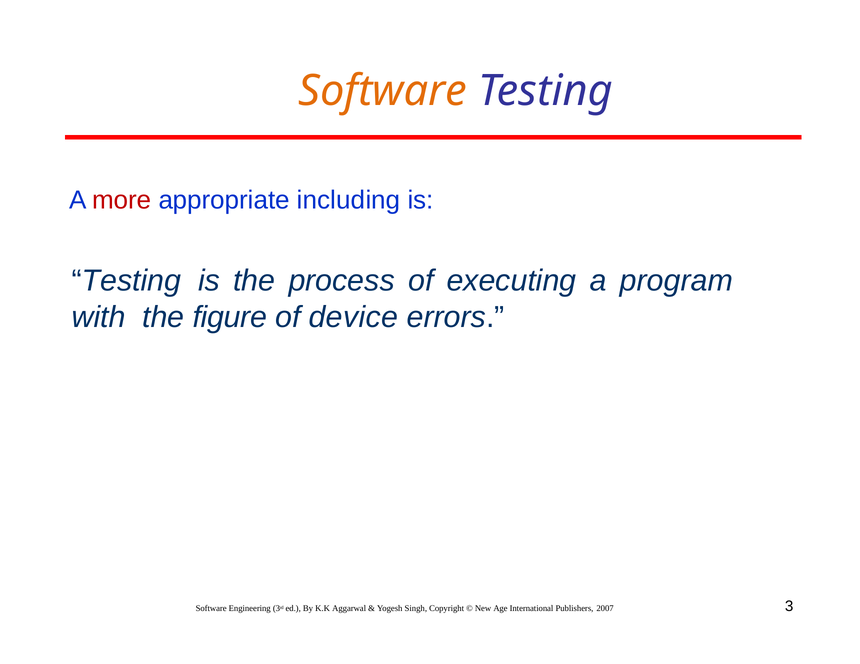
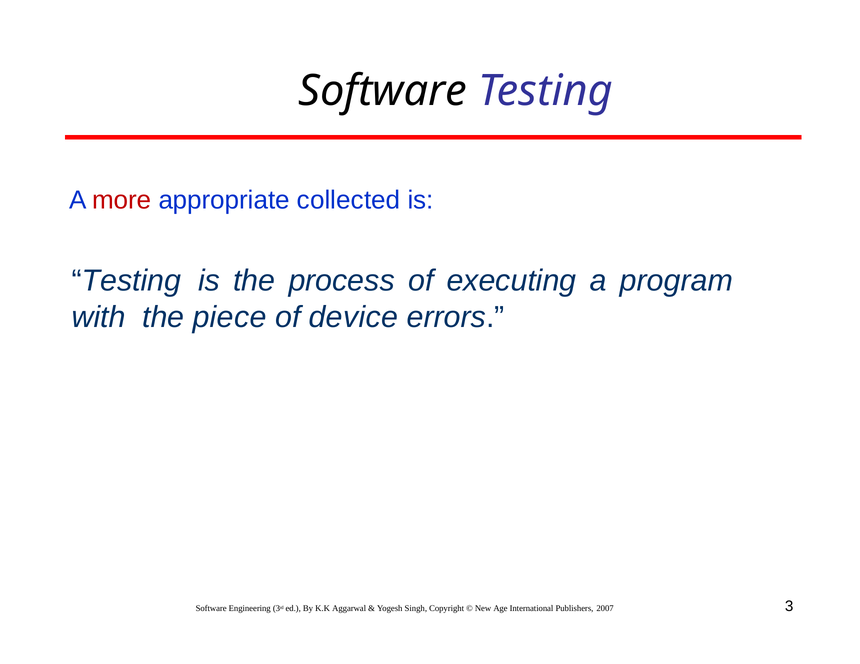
Software colour: orange -> black (383, 91)
including: including -> collected (349, 200)
figure: figure -> piece (230, 317)
